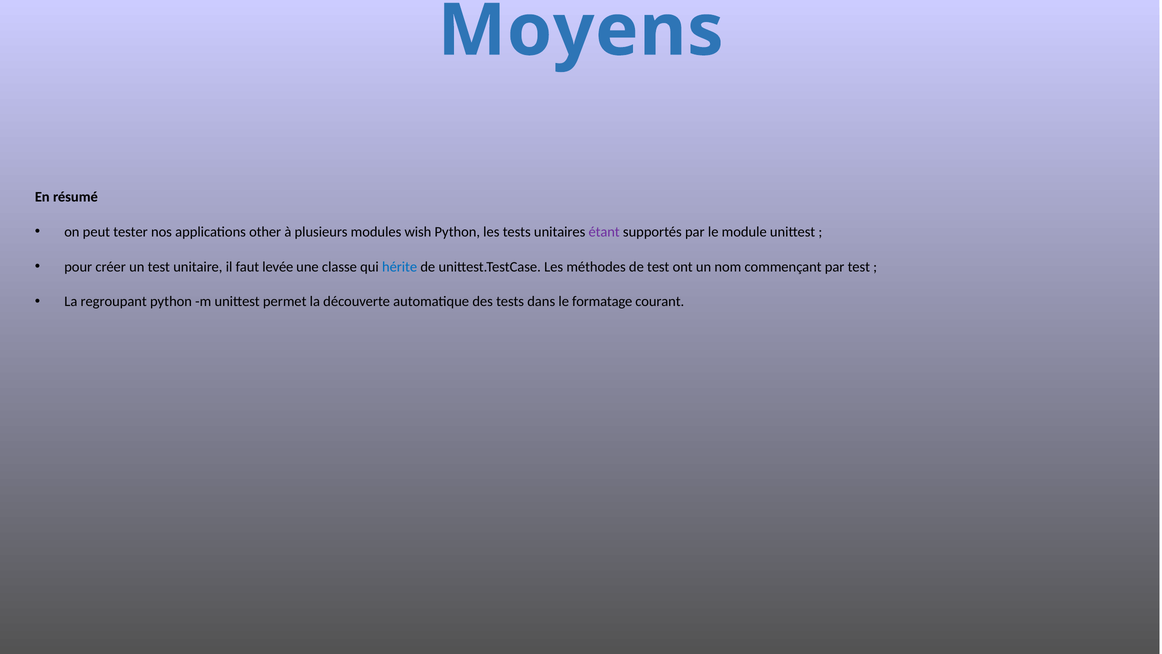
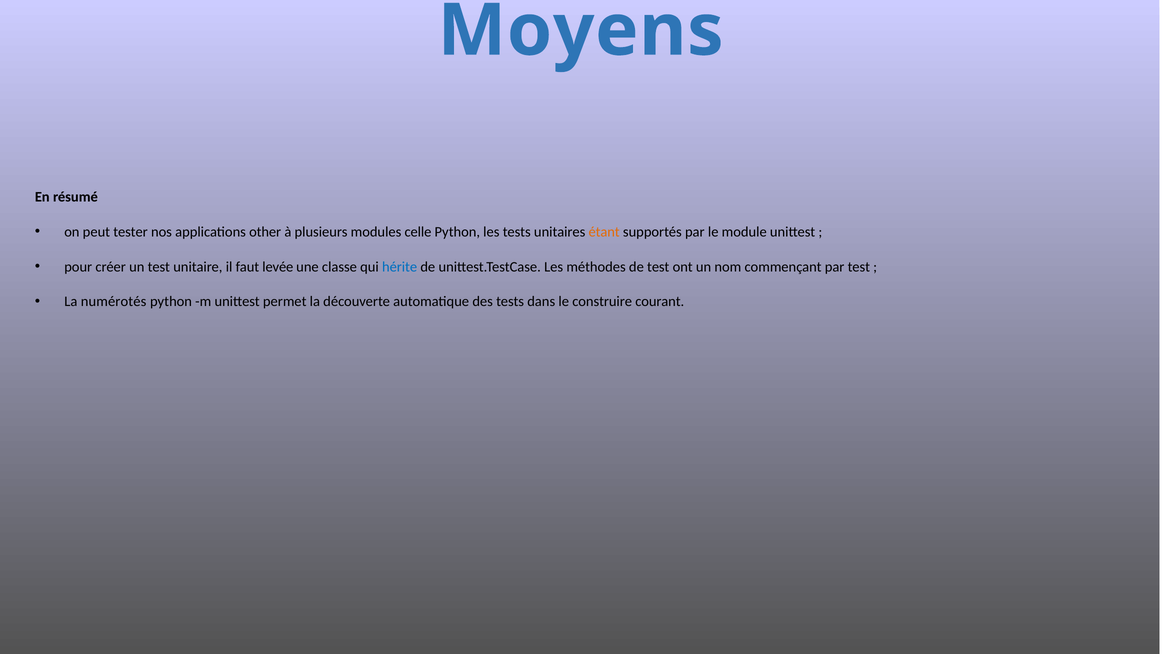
wish: wish -> celle (418, 232)
étant colour: purple -> orange (604, 232)
regroupant: regroupant -> numérotés (114, 302)
formatage: formatage -> construire (602, 302)
